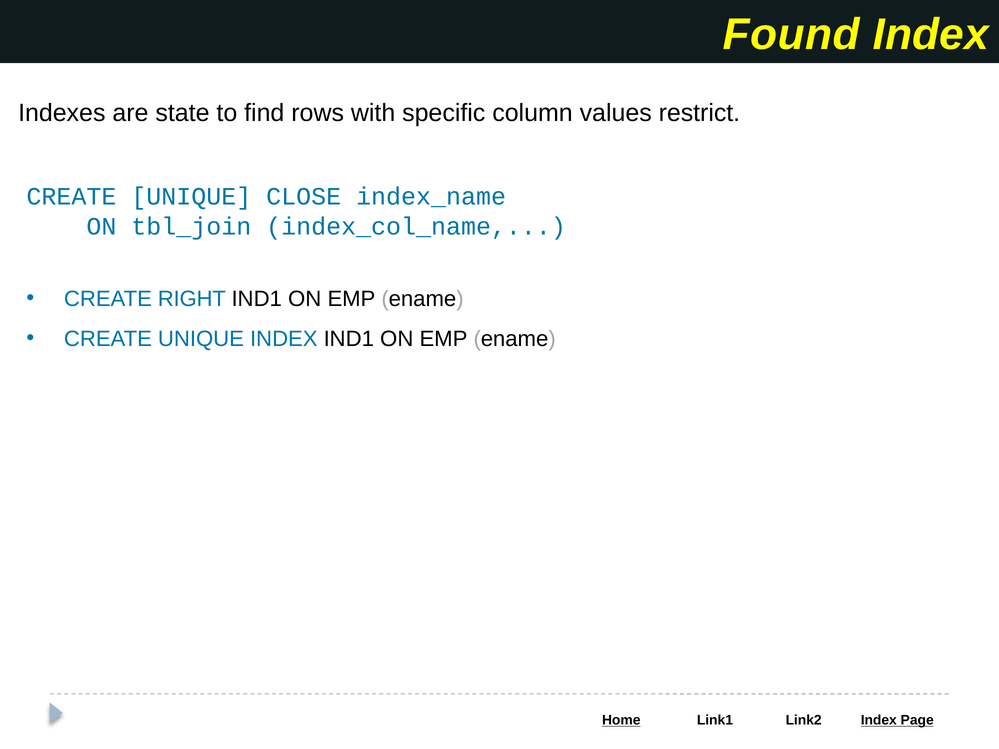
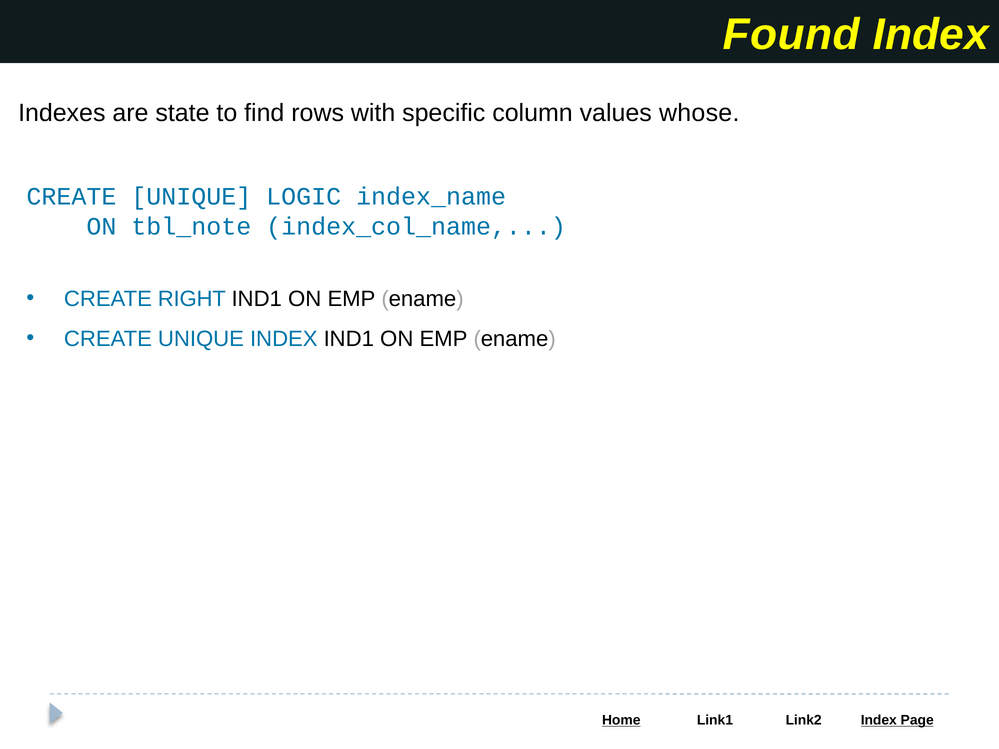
restrict: restrict -> whose (699, 113)
CLOSE: CLOSE -> LOGIC (304, 196)
tbl_join: tbl_join -> tbl_note (191, 226)
